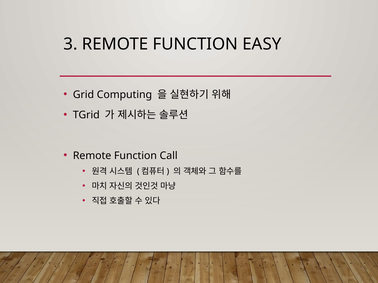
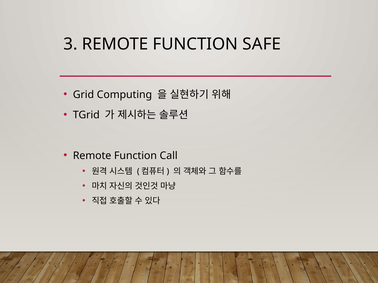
EASY: EASY -> SAFE (262, 44)
